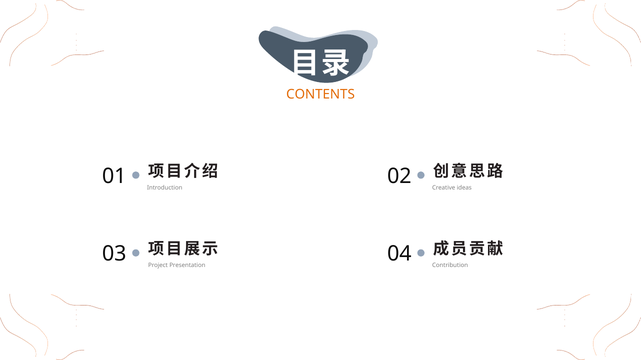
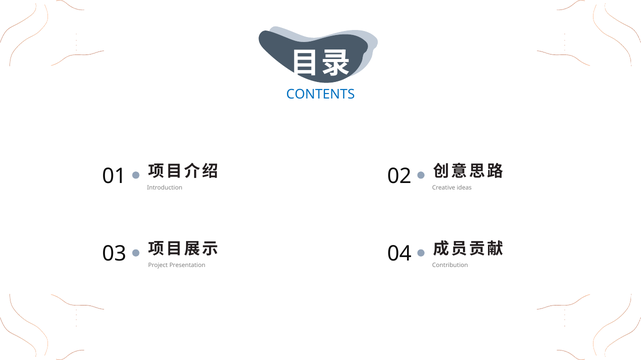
CONTENTS colour: orange -> blue (321, 94)
